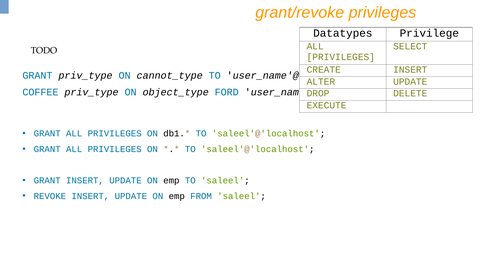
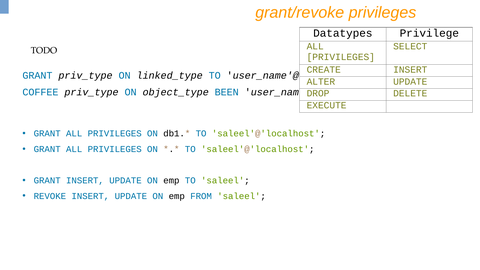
cannot_type: cannot_type -> linked_type (170, 75)
FORD: FORD -> BEEN (227, 92)
